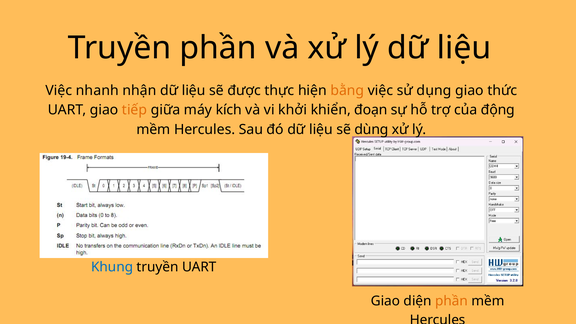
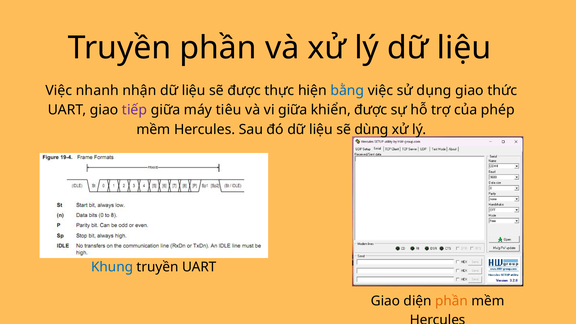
bằng colour: orange -> blue (347, 90)
tiếp colour: orange -> purple (135, 110)
kích: kích -> tiêu (229, 110)
vi khởi: khởi -> giữa (293, 110)
khiển đoạn: đoạn -> được (371, 110)
động: động -> phép (498, 110)
